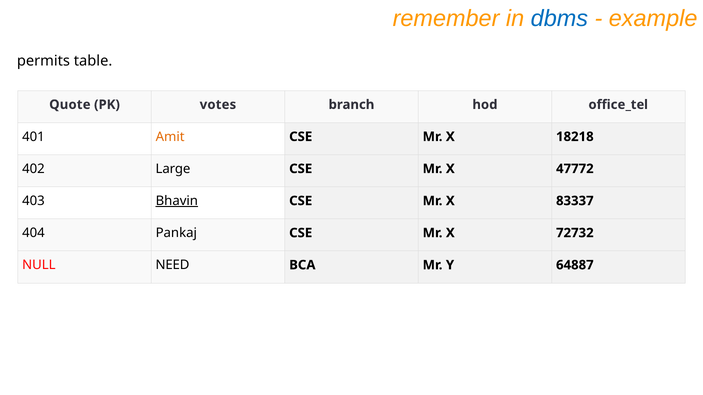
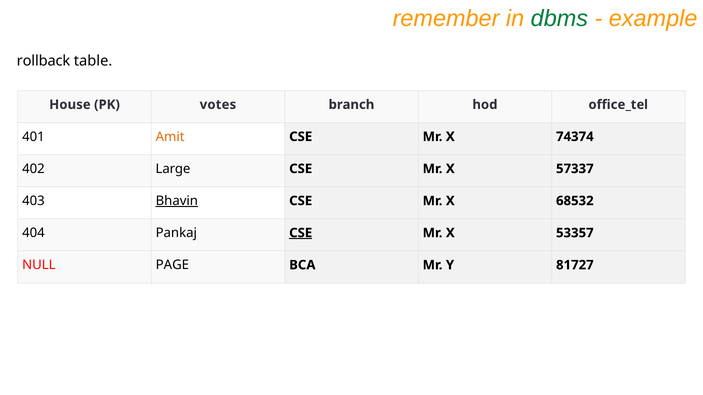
dbms colour: blue -> green (559, 18)
permits: permits -> rollback (44, 61)
Quote: Quote -> House (70, 105)
18218: 18218 -> 74374 (575, 137)
47772: 47772 -> 57337 (575, 169)
83337: 83337 -> 68532 (575, 201)
CSE underline: none -> present (301, 233)
72732: 72732 -> 53357 (575, 233)
NEED: NEED -> PAGE (172, 265)
64887: 64887 -> 81727 (575, 265)
